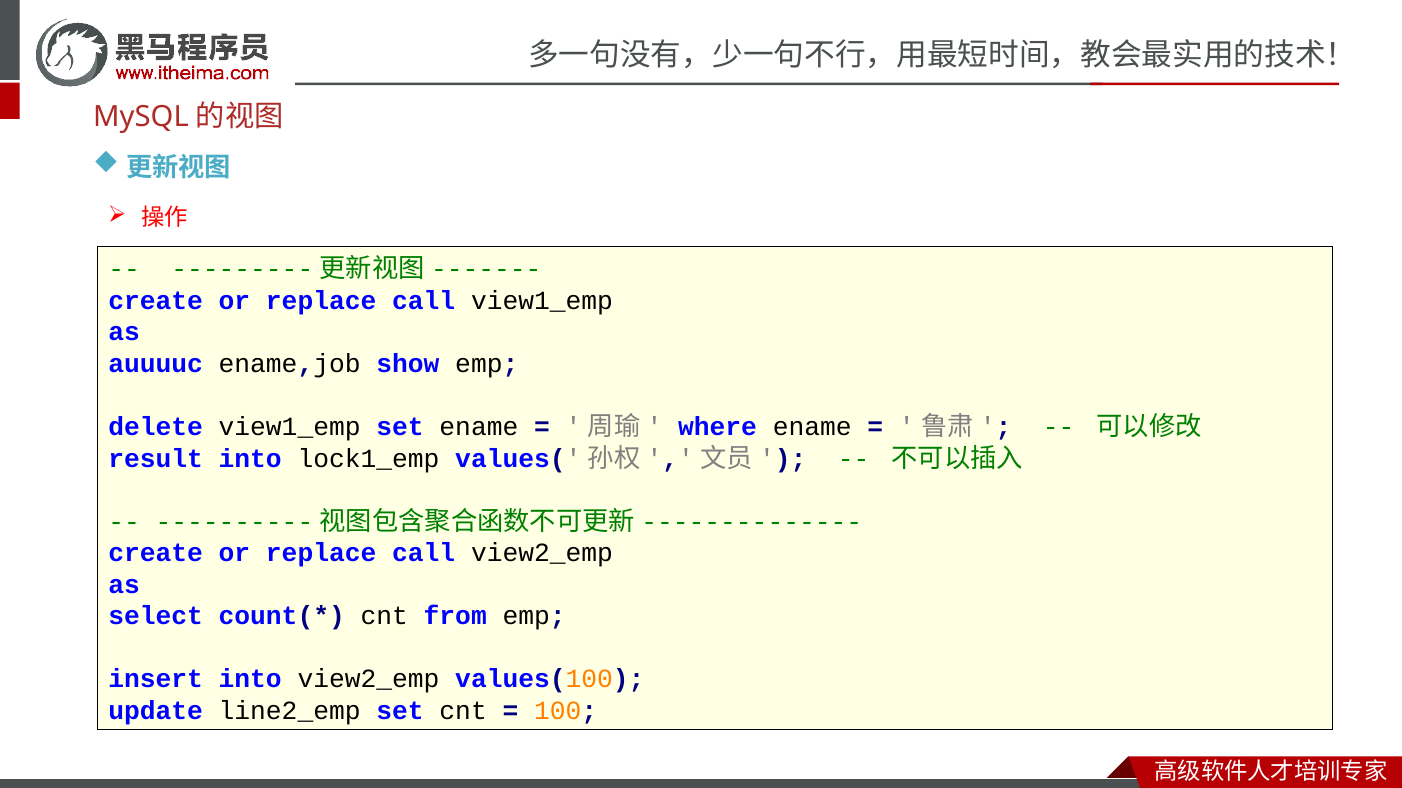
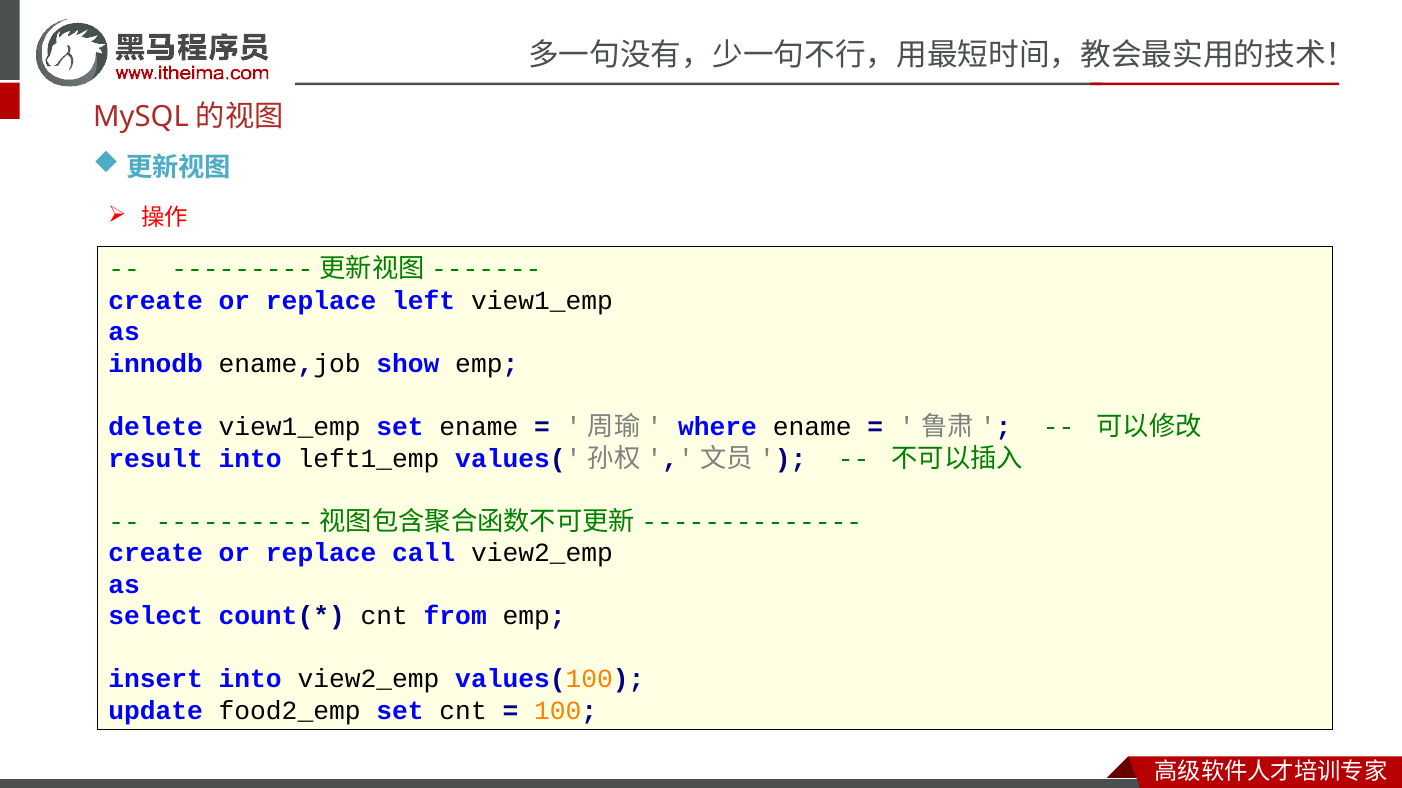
call: call -> left (424, 301)
auuuuc: auuuuc -> innodb (156, 364)
lock1_emp: lock1_emp -> left1_emp (368, 459)
line2_emp: line2_emp -> food2_emp (290, 711)
